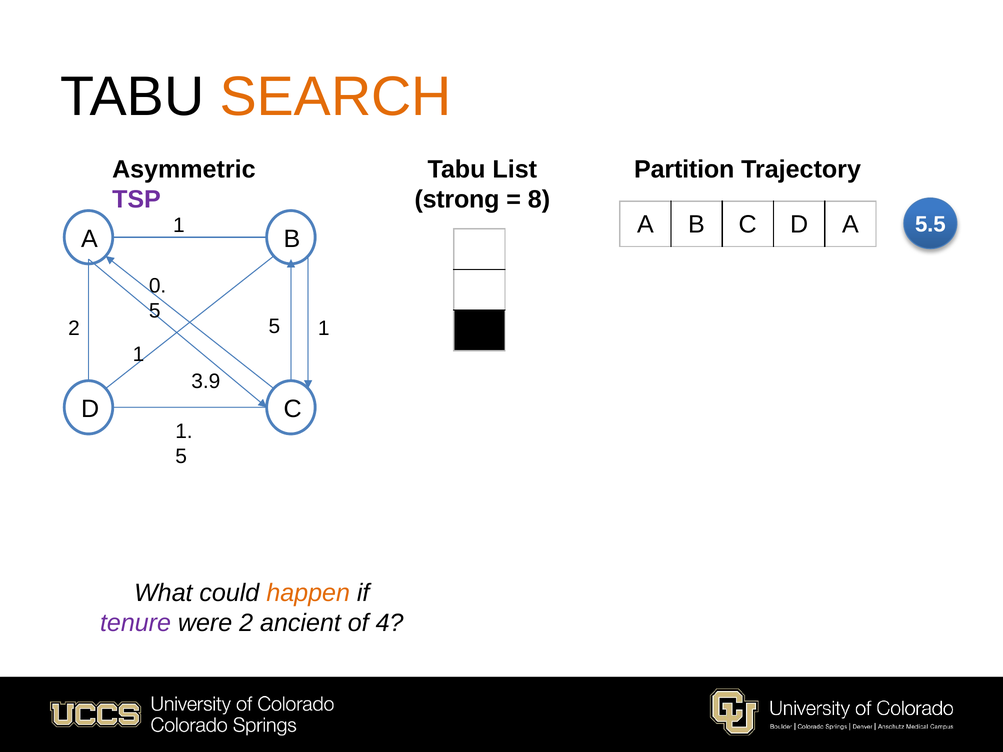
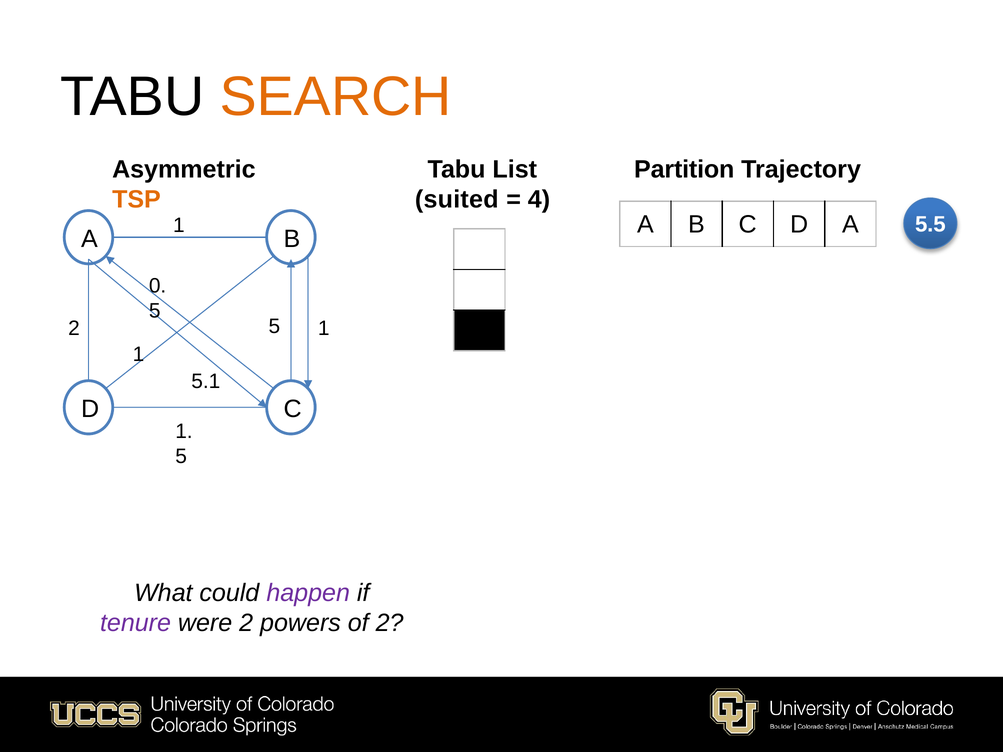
TSP colour: purple -> orange (136, 200)
strong: strong -> suited (457, 200)
8: 8 -> 4 (539, 200)
3.9: 3.9 -> 5.1 (206, 381)
happen colour: orange -> purple (308, 593)
ancient: ancient -> powers (300, 623)
of 4: 4 -> 2 (390, 623)
